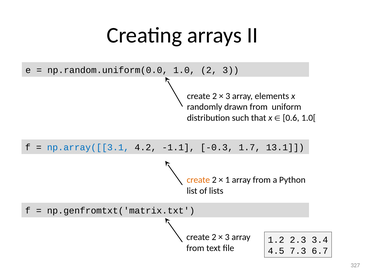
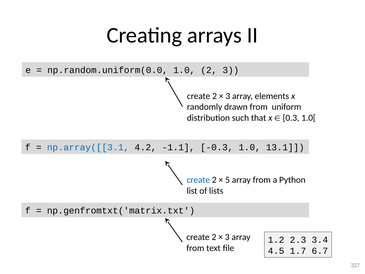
0.6: 0.6 -> 0.3 (291, 118)
-0.3 1.7: 1.7 -> 1.0 (250, 147)
create colour: orange -> blue (198, 180)
1: 1 -> 5 (228, 180)
7.3: 7.3 -> 1.7 (298, 251)
